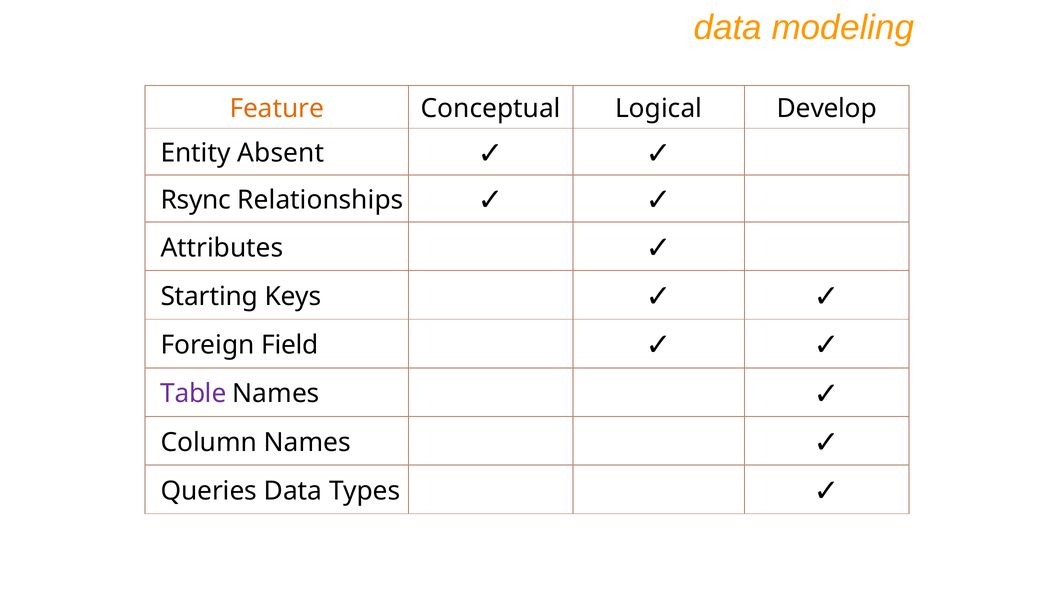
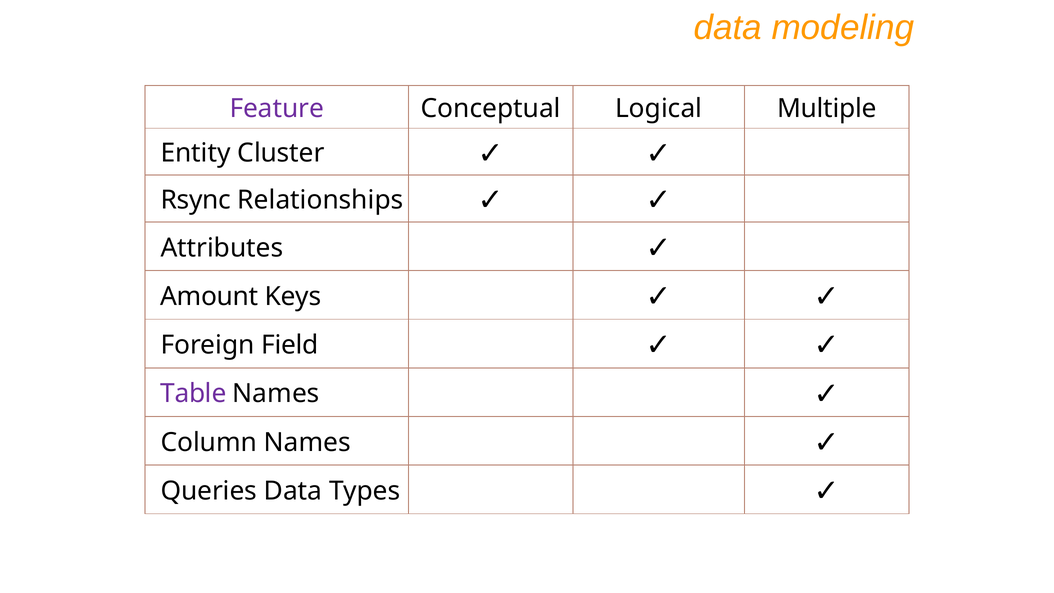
Feature colour: orange -> purple (277, 108)
Develop: Develop -> Multiple (827, 108)
Absent: Absent -> Cluster (281, 153)
Starting: Starting -> Amount (209, 296)
